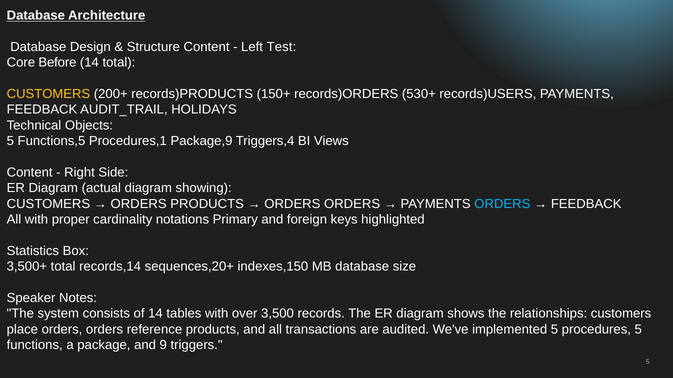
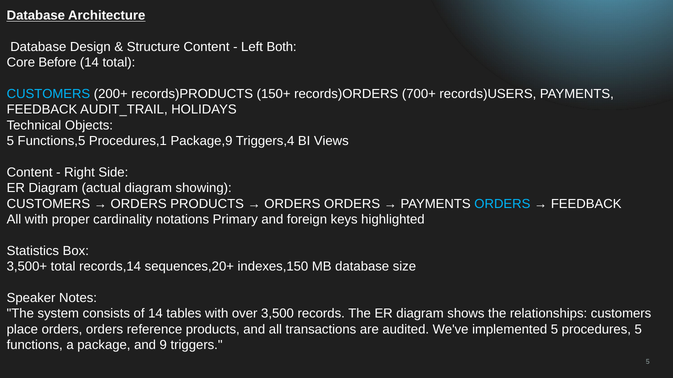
Test: Test -> Both (282, 47)
CUSTOMERS colour: yellow -> light blue (48, 94)
530+: 530+ -> 700+ (419, 94)
